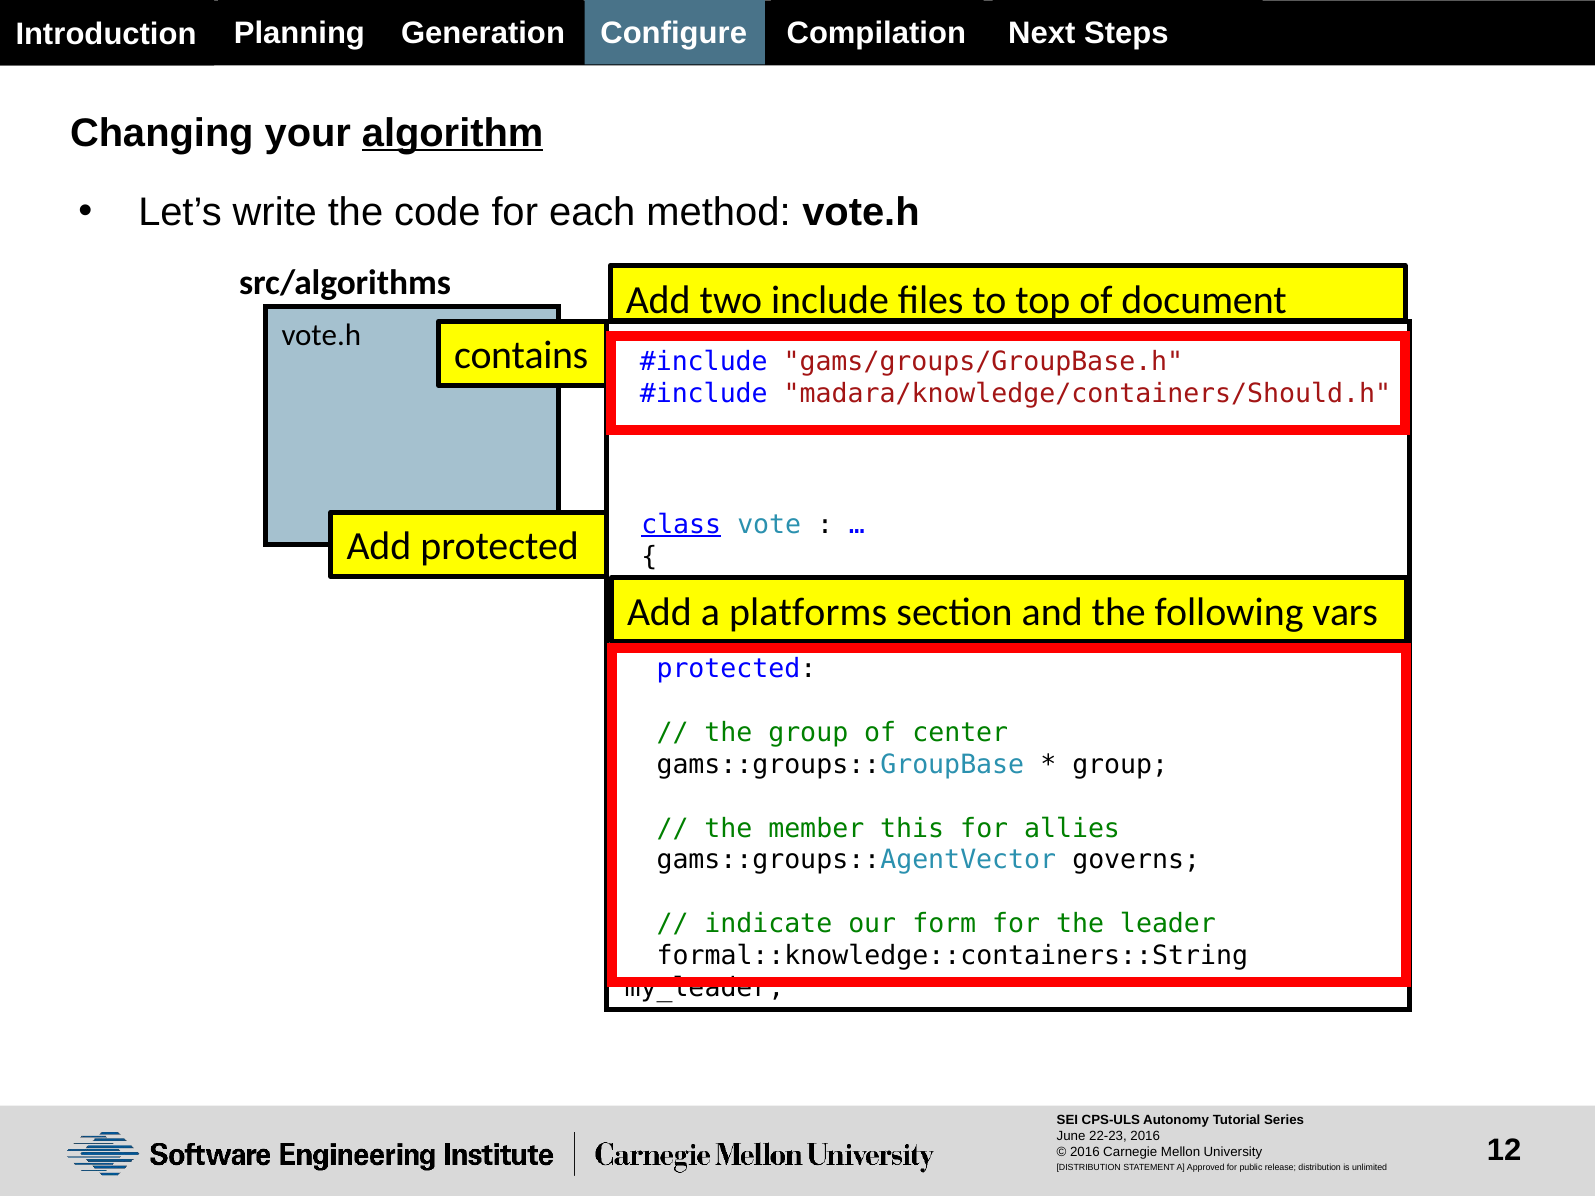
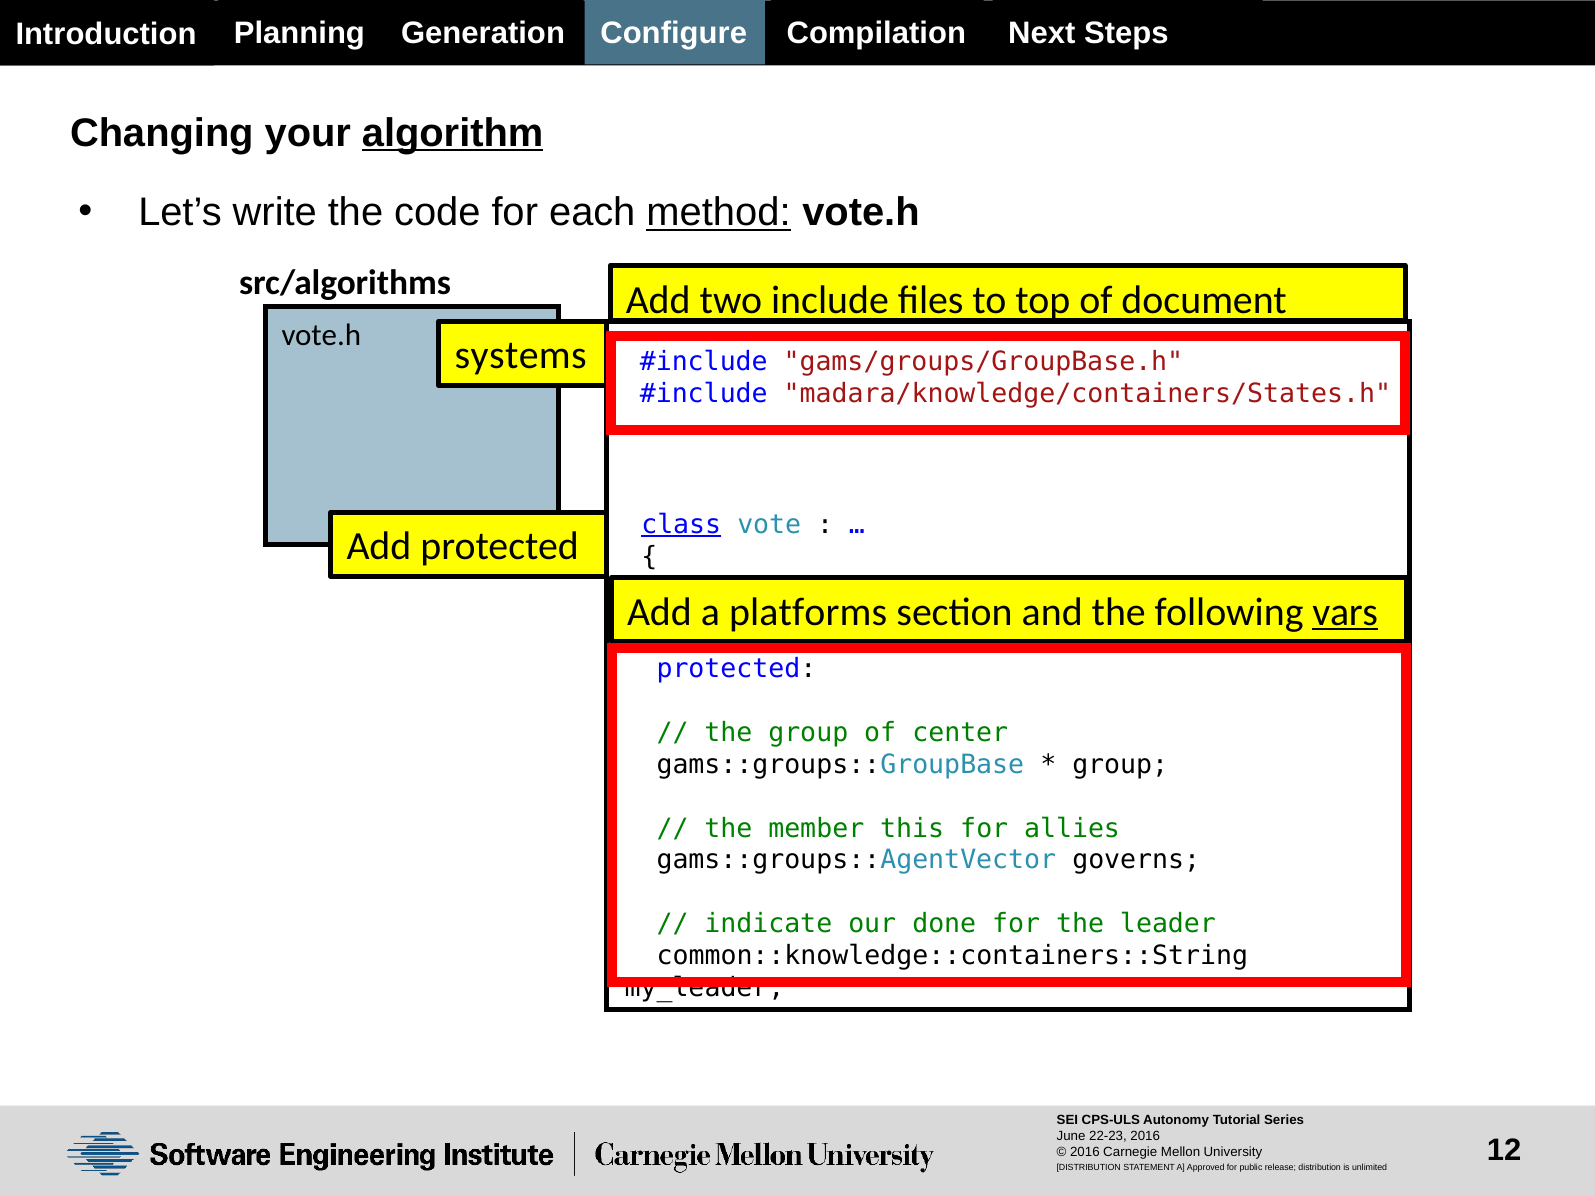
method underline: none -> present (719, 213)
contains: contains -> systems (521, 356)
madara/knowledge/containers/Should.h: madara/knowledge/containers/Should.h -> madara/knowledge/containers/States.h (1087, 394)
vars underline: none -> present (1345, 612)
form: form -> done (944, 924)
formal::knowledge::containers::String: formal::knowledge::containers::String -> common::knowledge::containers::String (952, 956)
